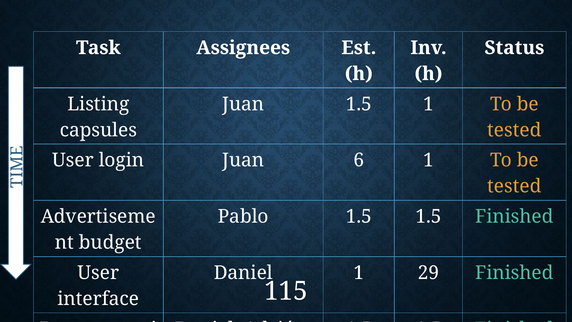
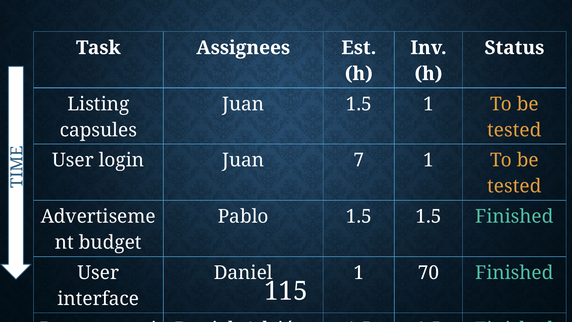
6: 6 -> 7 (359, 160)
29: 29 -> 70 (428, 273)
